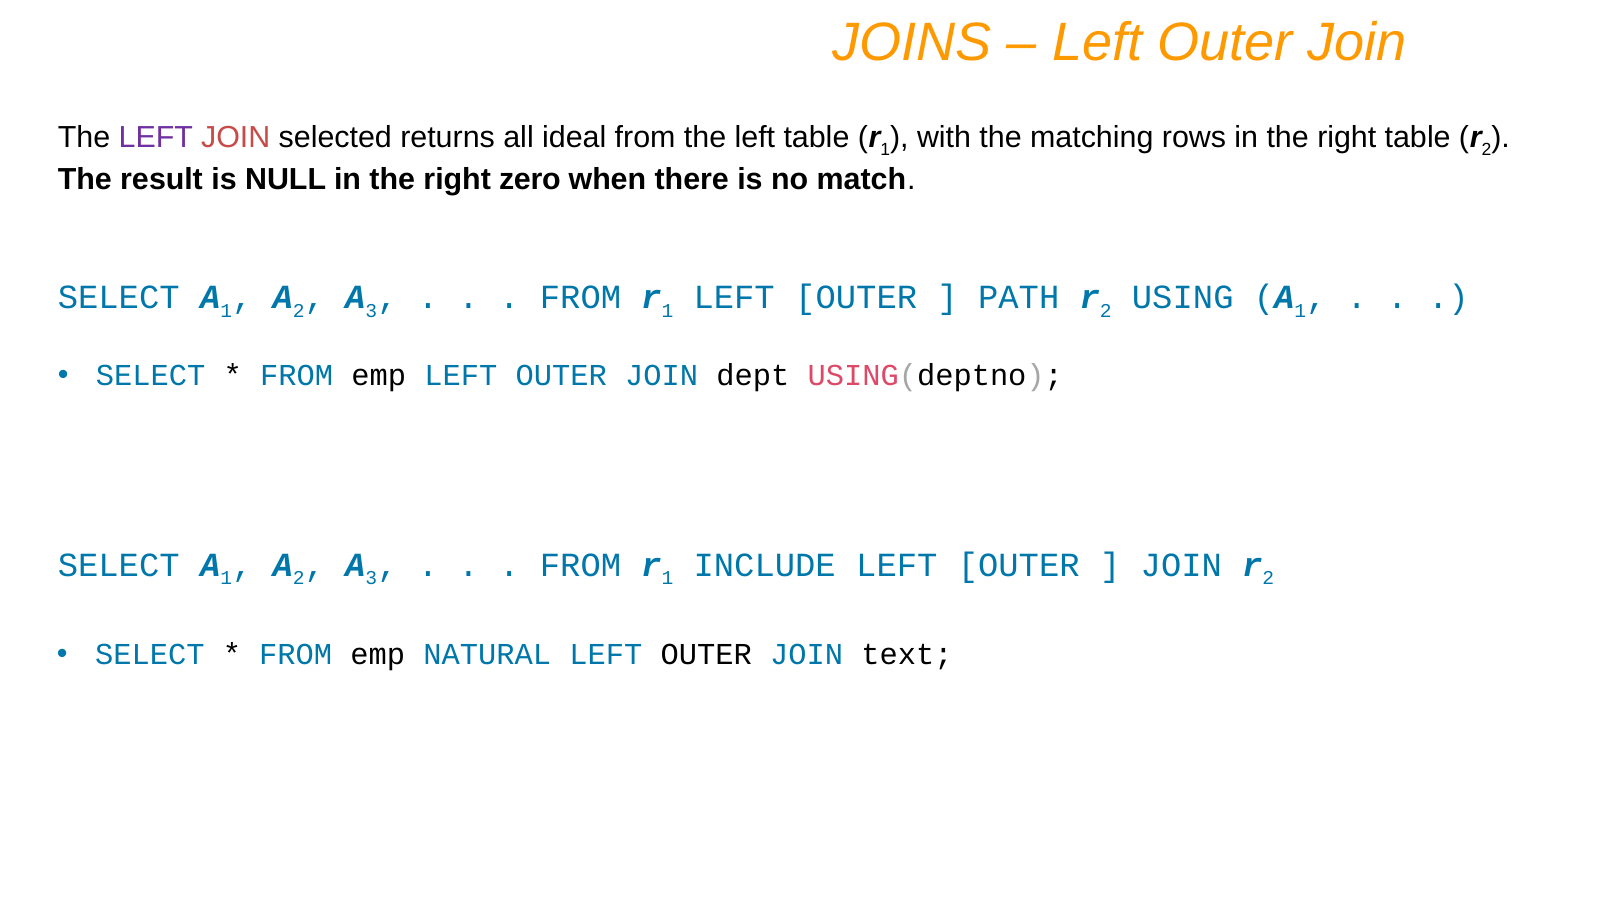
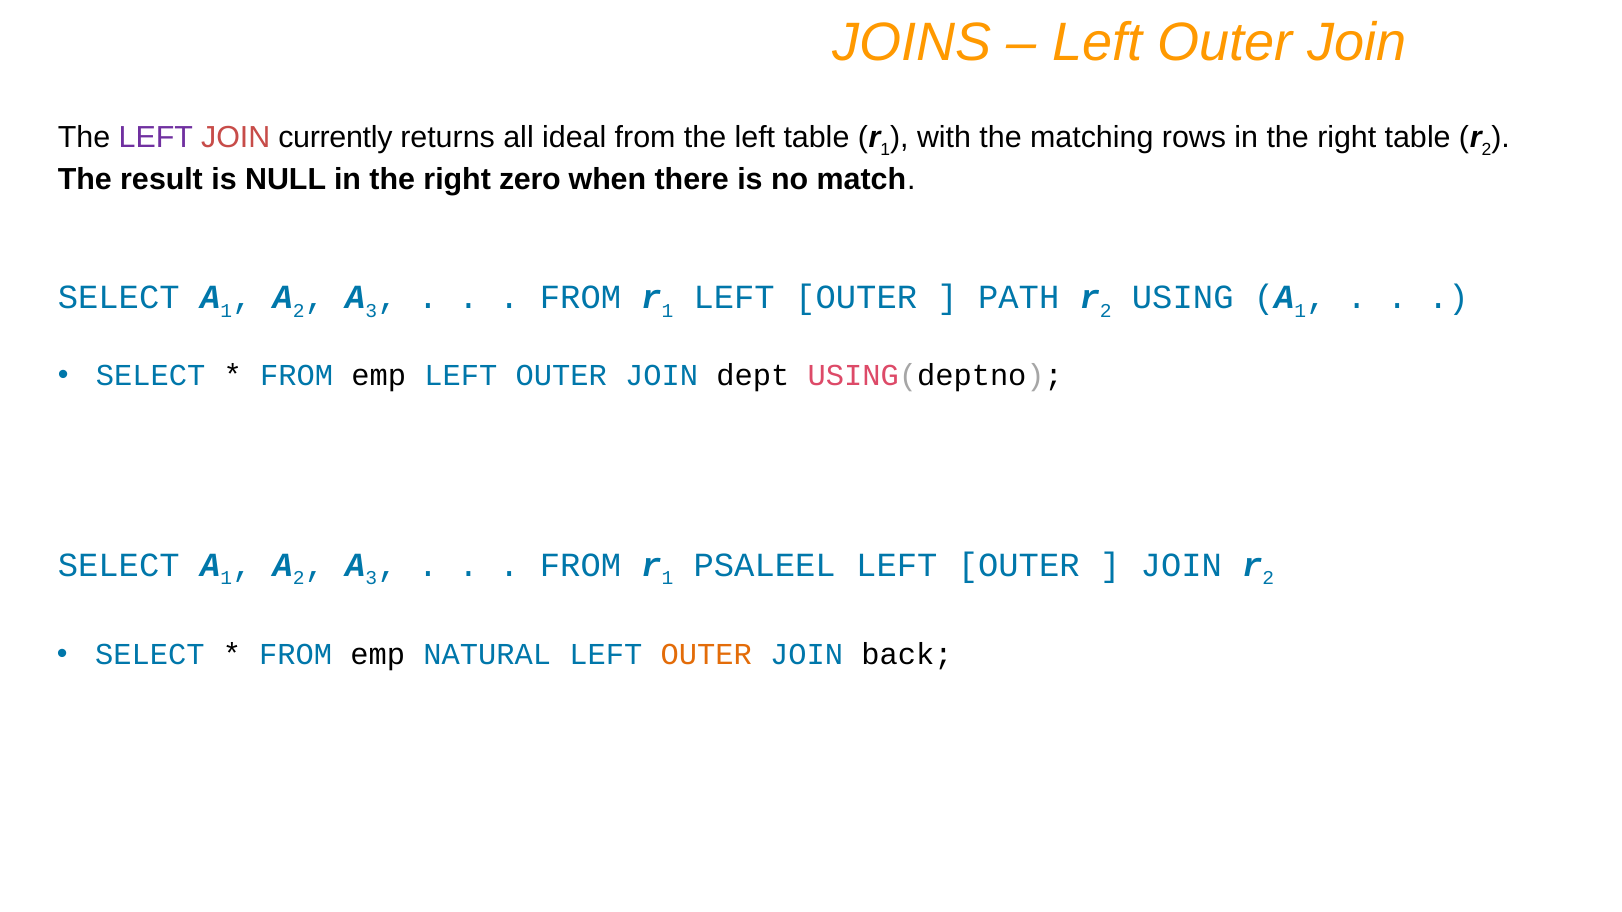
selected: selected -> currently (335, 138)
INCLUDE: INCLUDE -> PSALEEL (765, 565)
OUTER colour: black -> orange (706, 655)
text: text -> back (907, 655)
